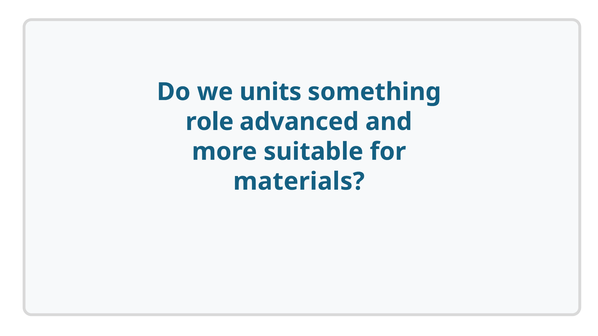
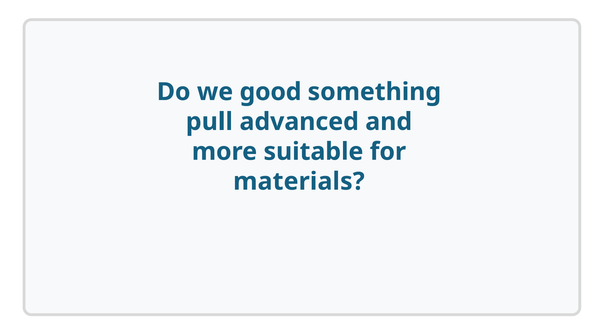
units: units -> good (271, 92)
role: role -> pull (209, 122)
